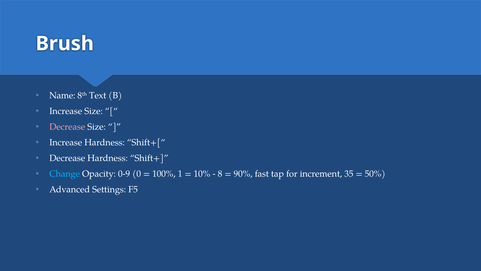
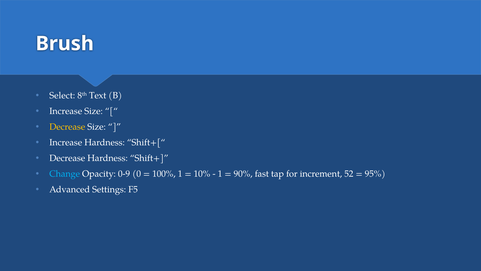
Name: Name -> Select (62, 95)
Decrease colour: pink -> yellow (67, 127)
8: 8 -> 1 (220, 174)
35: 35 -> 52 (349, 174)
50%: 50% -> 95% (375, 174)
